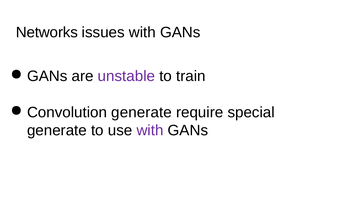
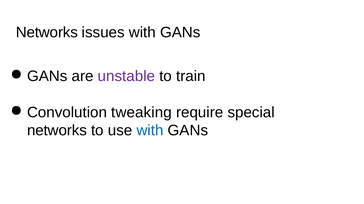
Convolution generate: generate -> tweaking (142, 113)
generate: generate -> networks (57, 131)
with colour: purple -> blue (150, 131)
